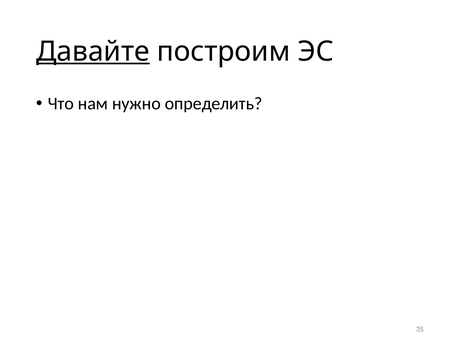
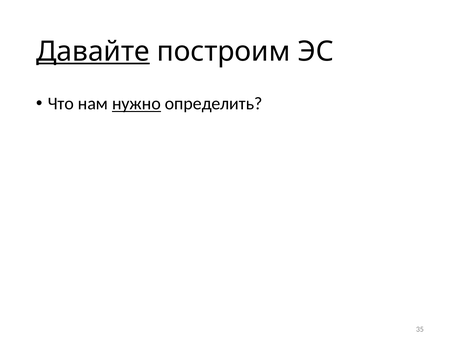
нужно underline: none -> present (136, 104)
